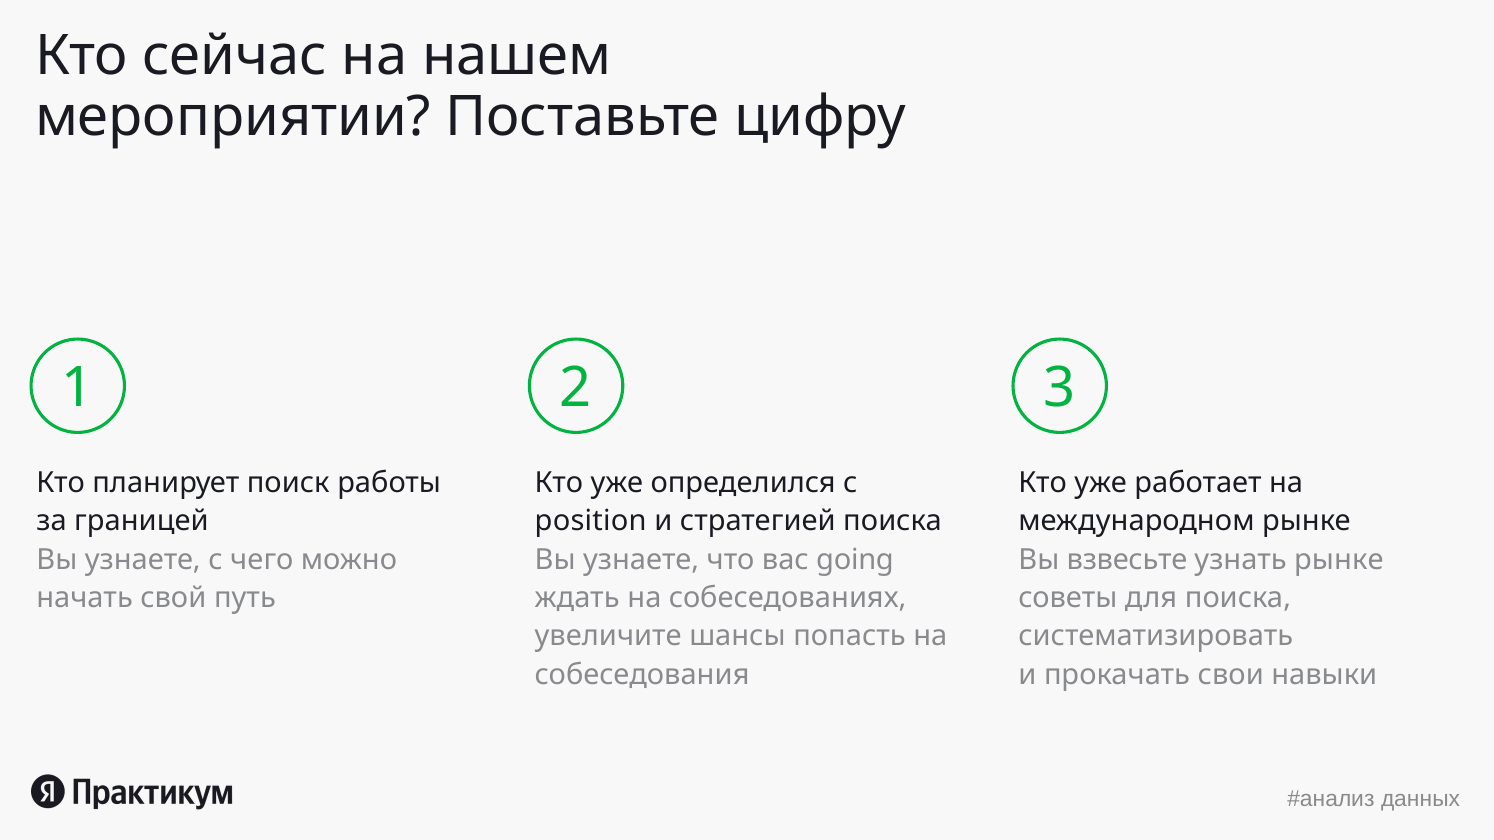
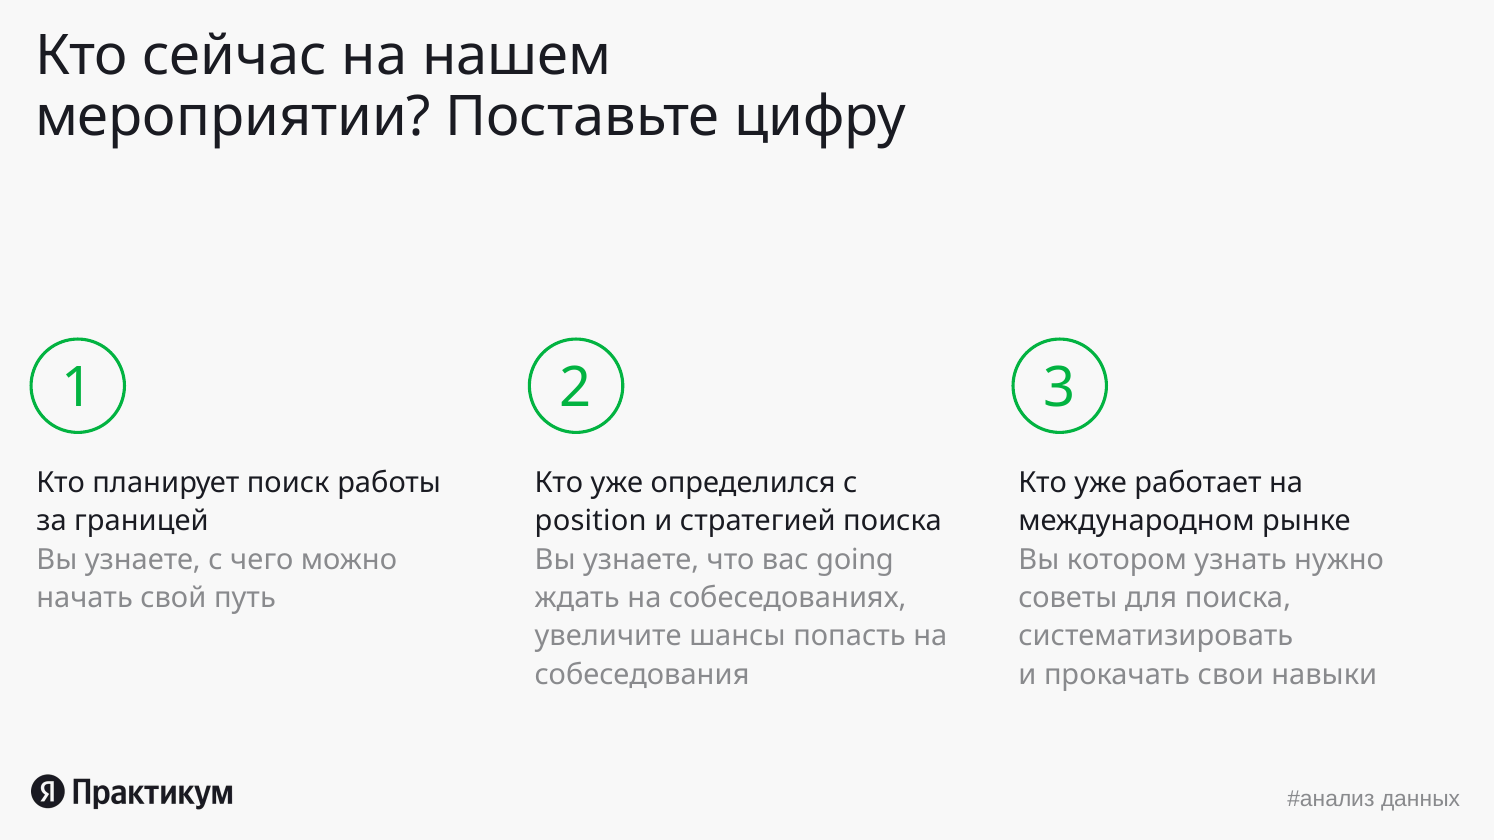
взвесьте: взвесьте -> котором (1127, 560)
узнать рынке: рынке -> нужно (1339, 560)
